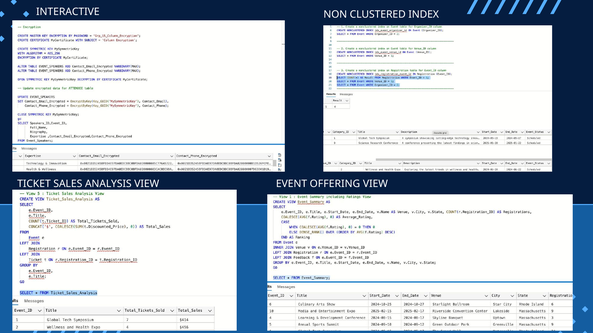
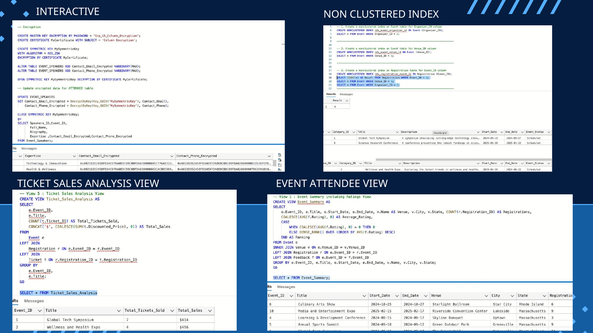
OFFERING: OFFERING -> ATTENDEE (335, 184)
